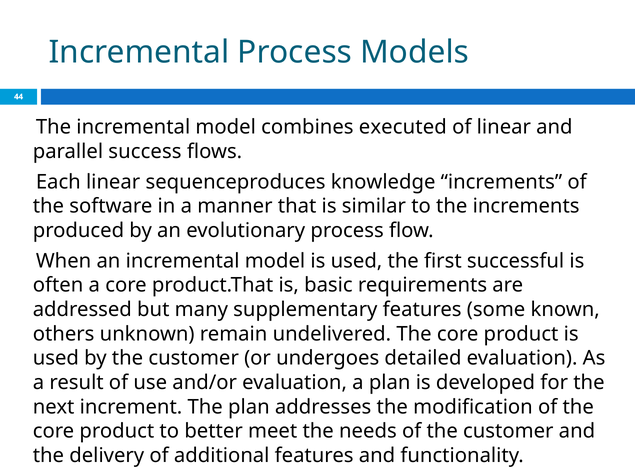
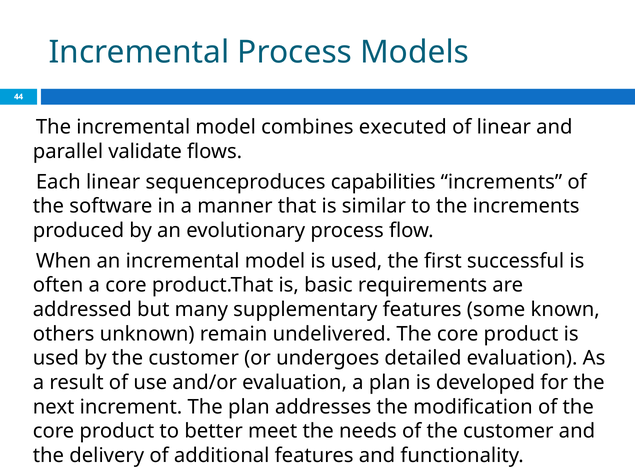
success: success -> validate (145, 151)
knowledge: knowledge -> capabilities (383, 182)
